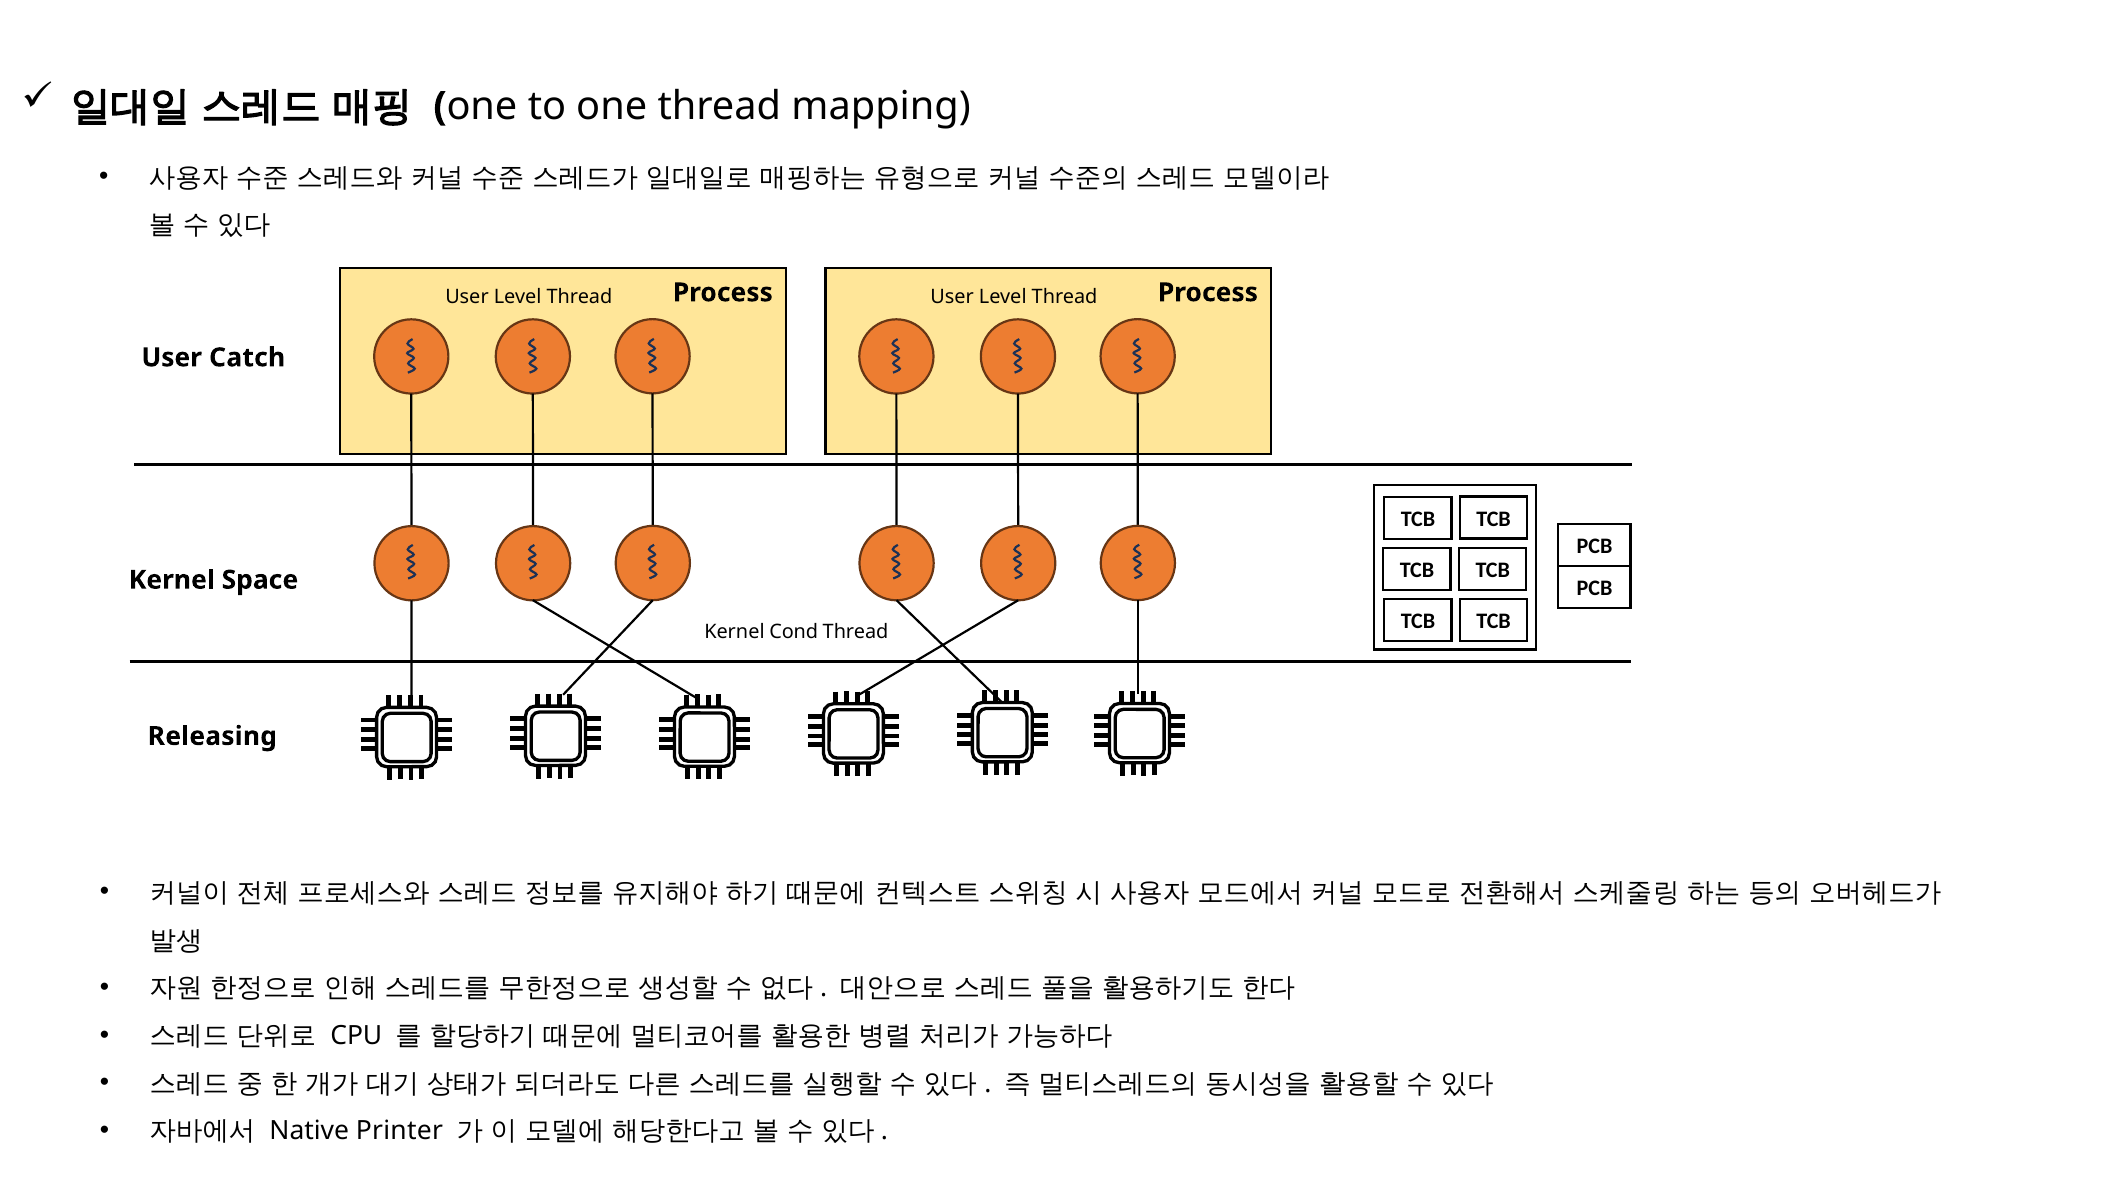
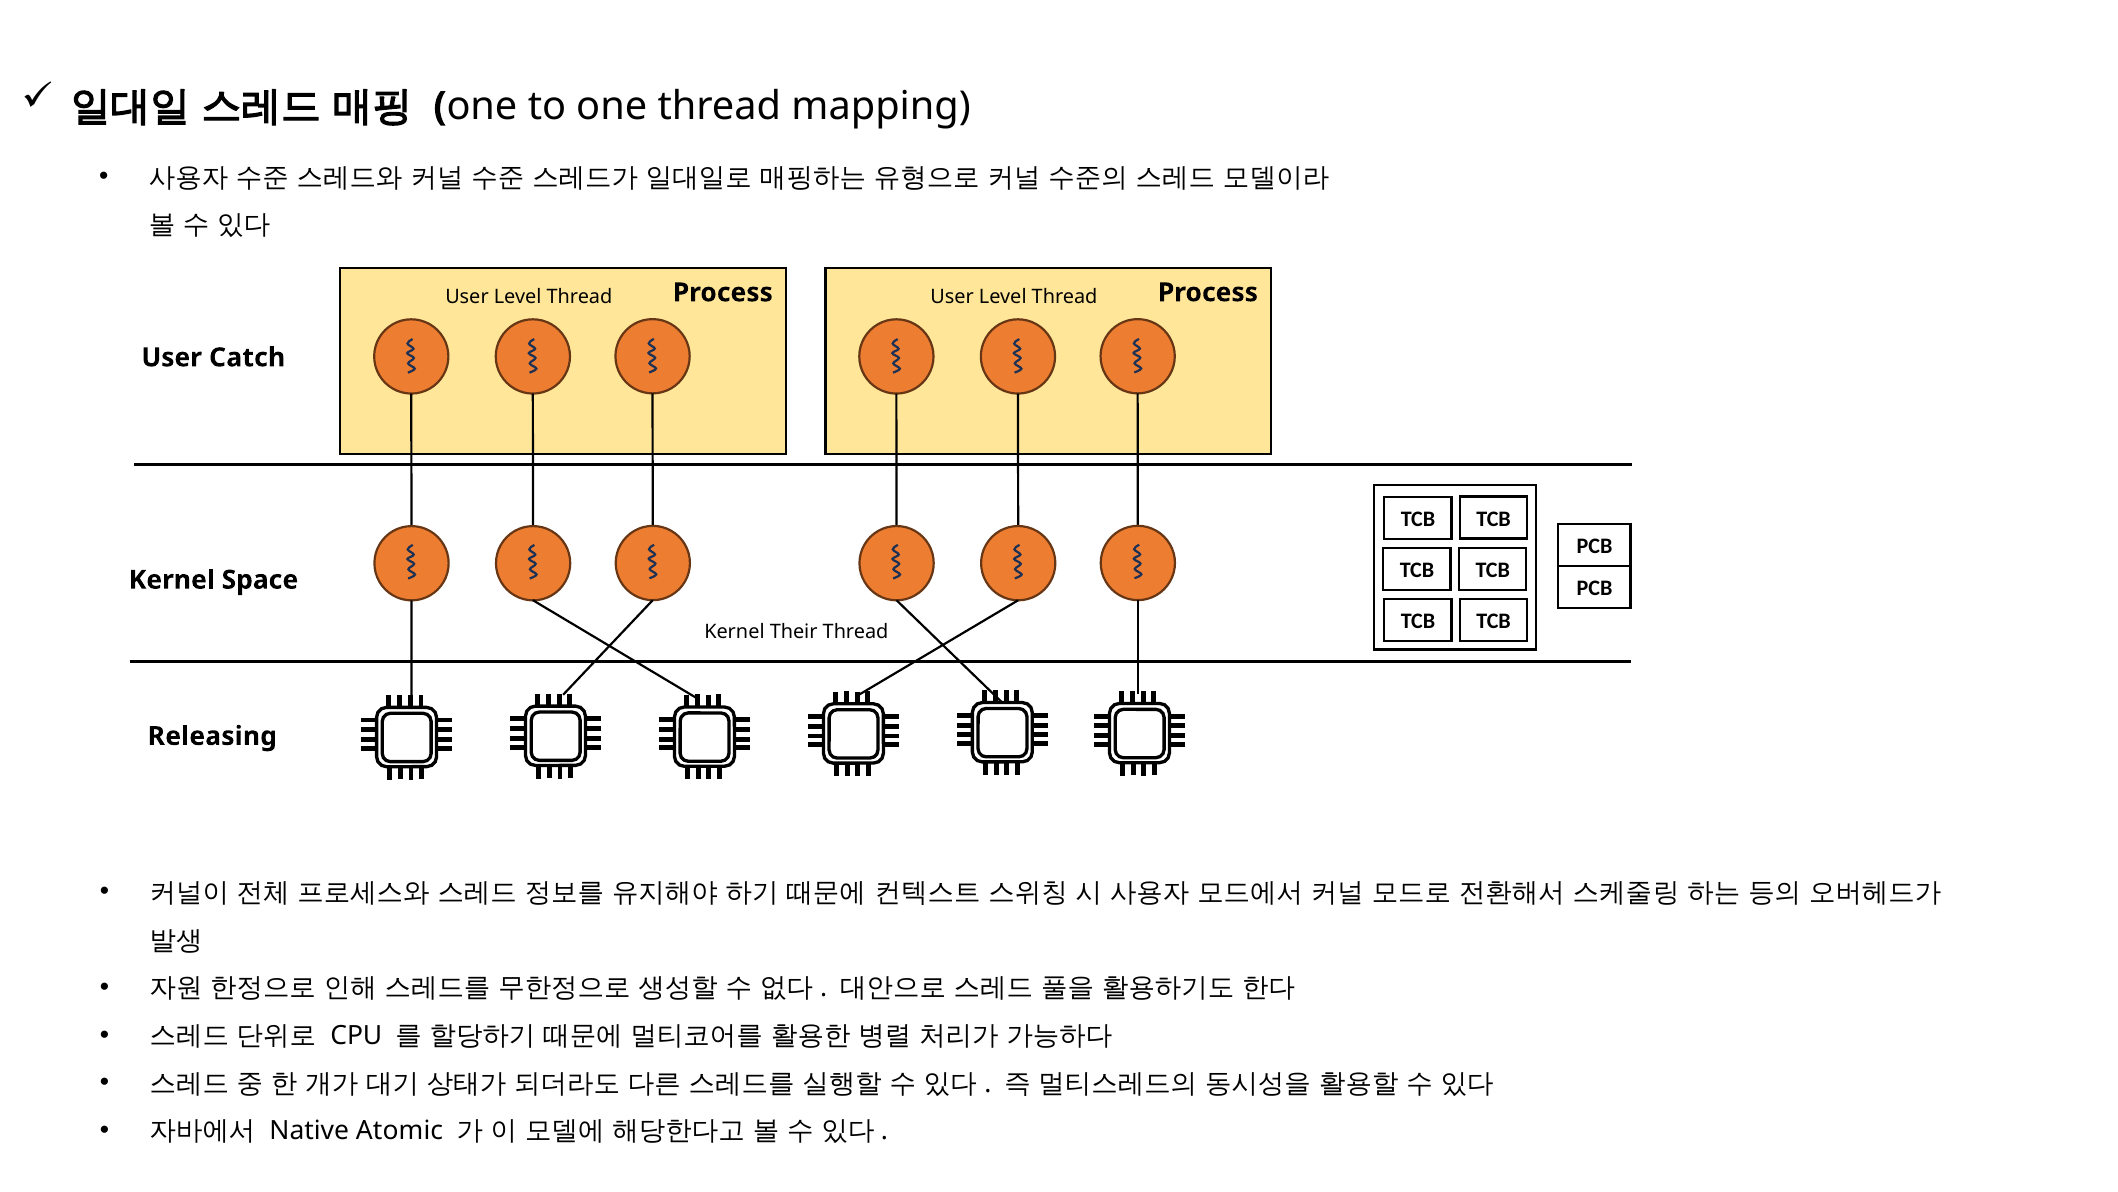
Cond: Cond -> Their (794, 632)
Printer: Printer -> Atomic (400, 1130)
